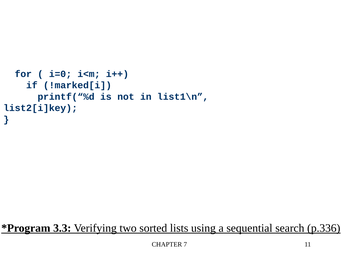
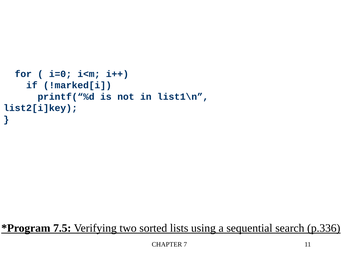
3.3: 3.3 -> 7.5 (62, 228)
